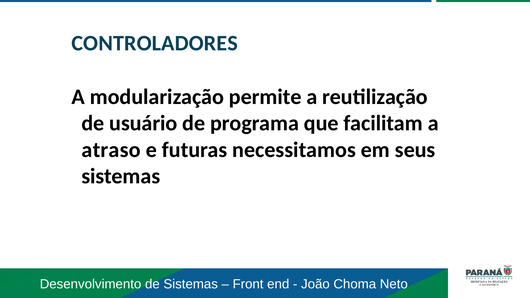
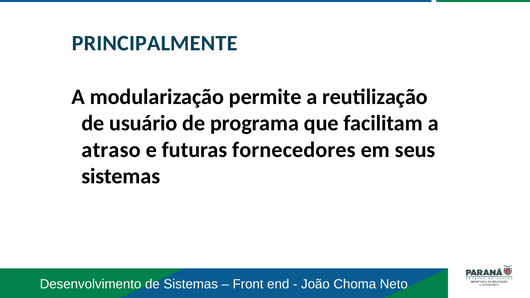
CONTROLADORES: CONTROLADORES -> PRINCIPALMENTE (155, 43)
necessitamos: necessitamos -> fornecedores (294, 150)
